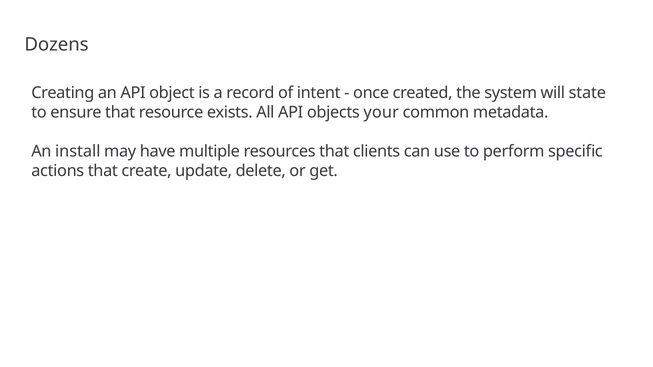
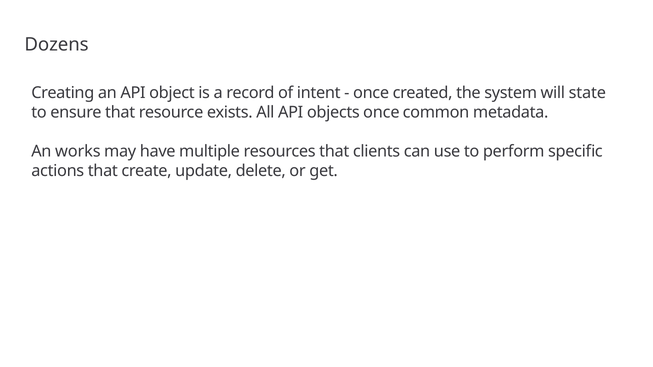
objects your: your -> once (381, 112)
install: install -> works (78, 151)
